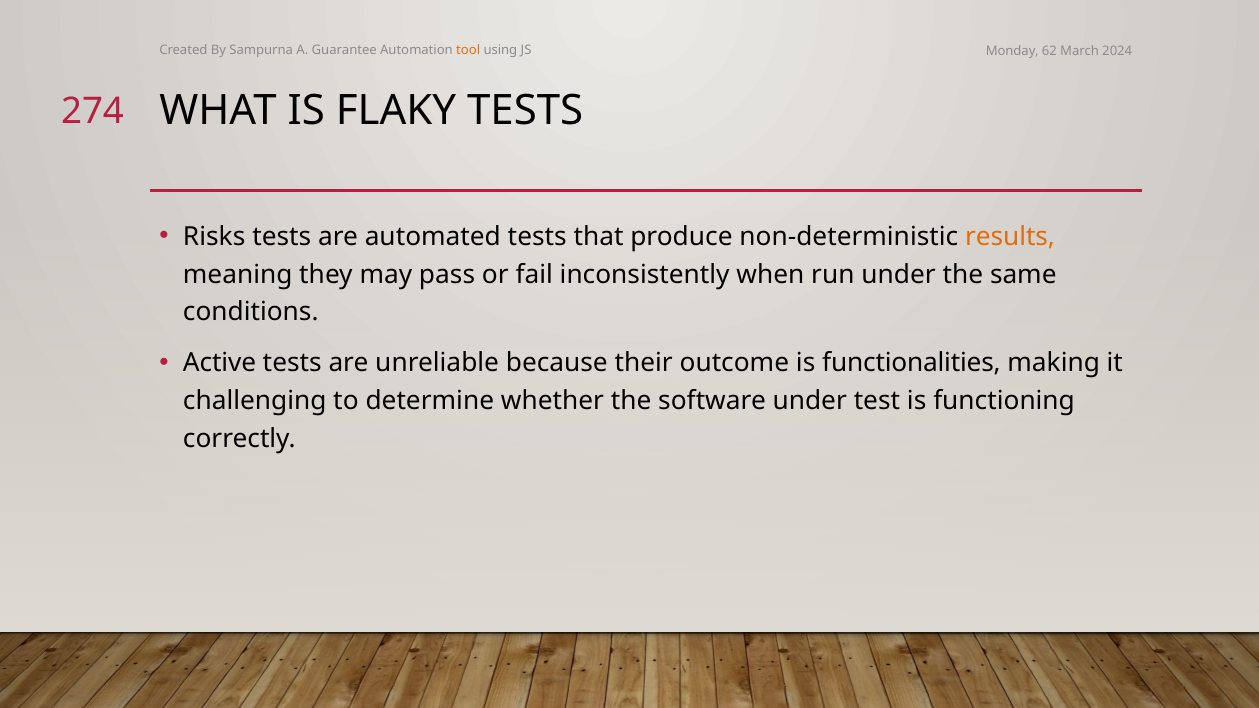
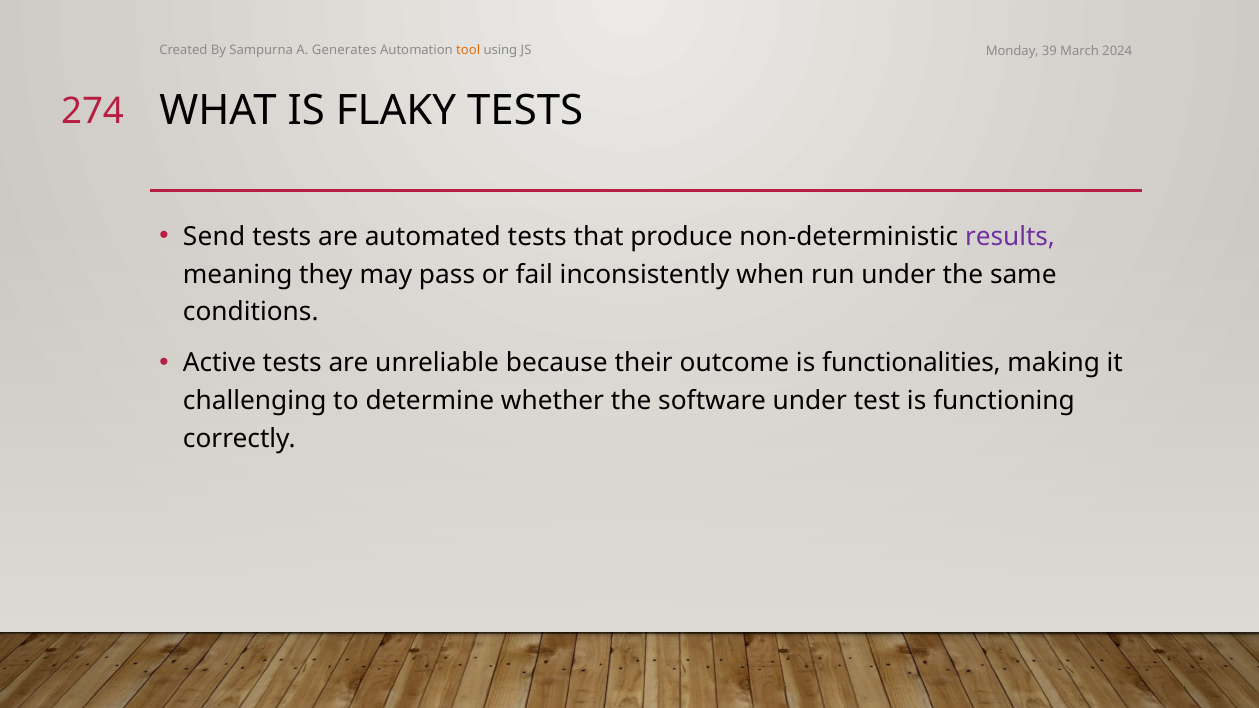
Guarantee: Guarantee -> Generates (344, 50)
62: 62 -> 39 (1049, 51)
Risks: Risks -> Send (214, 237)
results colour: orange -> purple (1010, 237)
